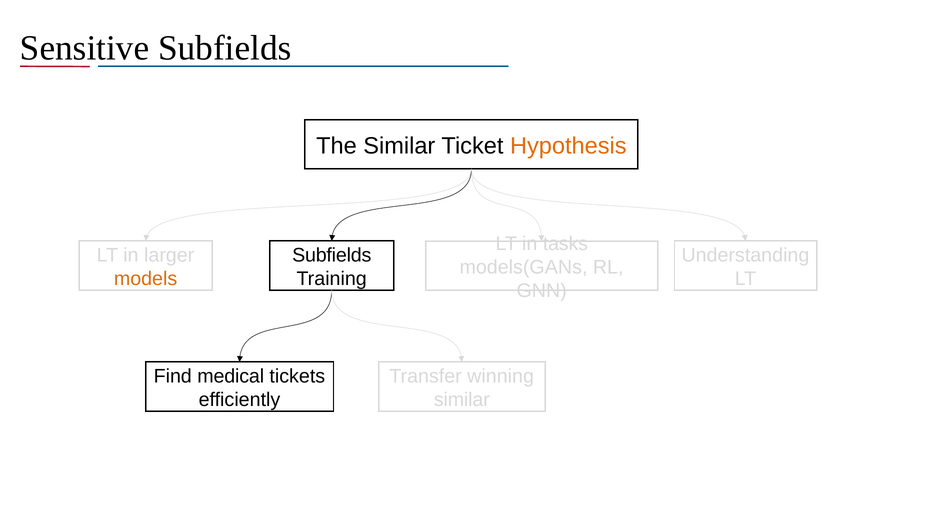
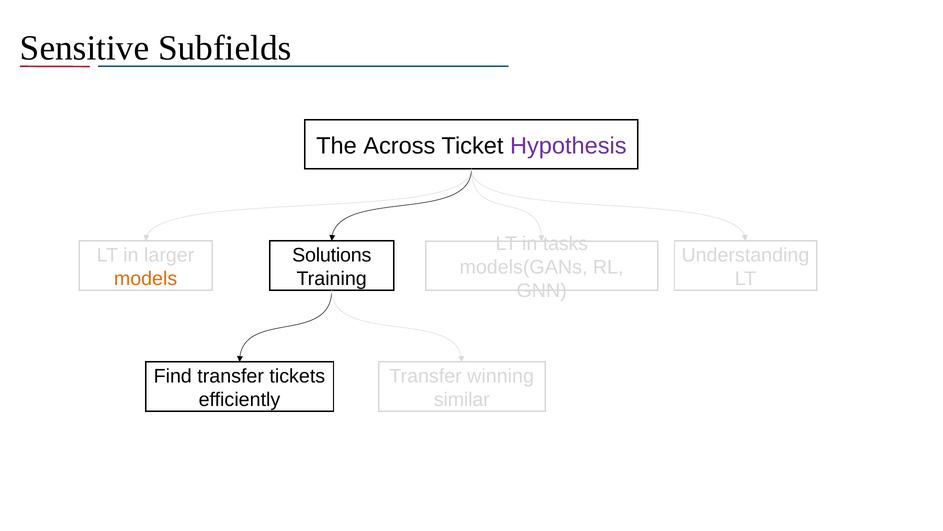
The Similar: Similar -> Across (399, 146)
Hypothesis colour: orange -> purple (568, 146)
Subfields: Subfields -> Solutions (332, 255)
Find medical: medical -> transfer (231, 376)
